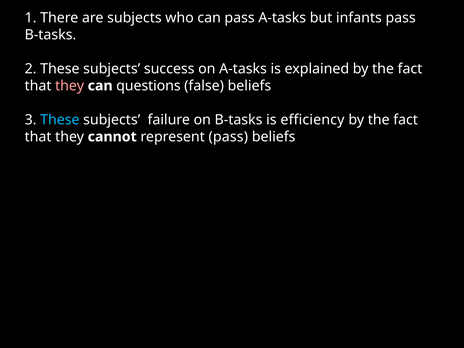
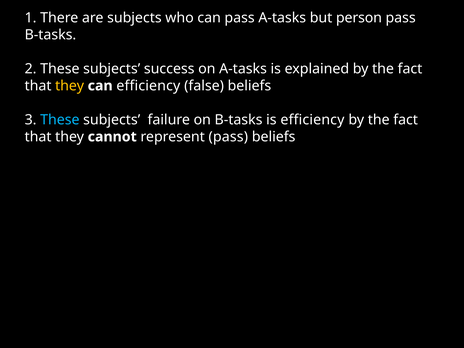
infants: infants -> person (359, 18)
they colour: pink -> yellow (70, 86)
can questions: questions -> efficiency (148, 86)
